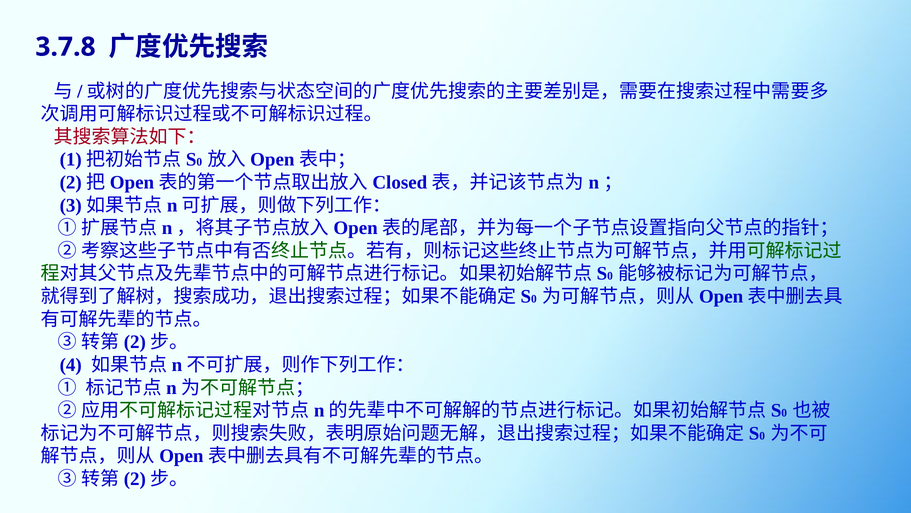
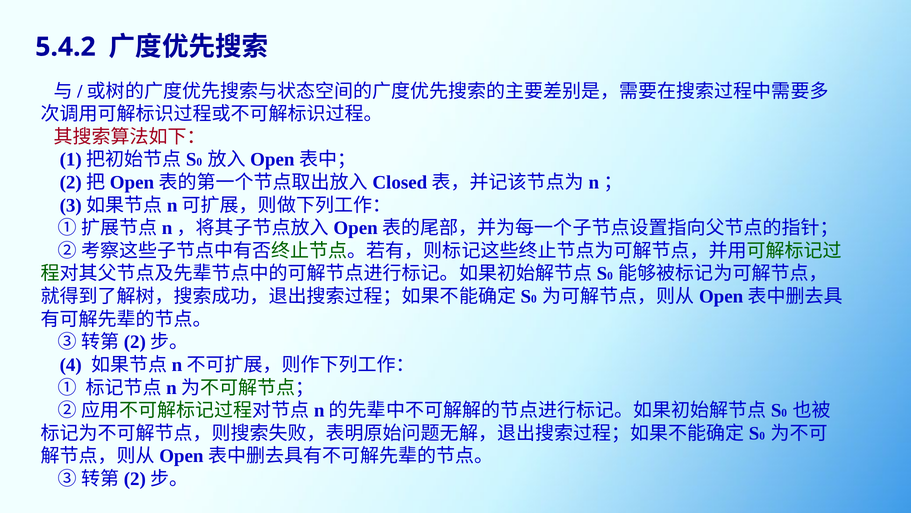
3.7.8: 3.7.8 -> 5.4.2 (65, 47)
